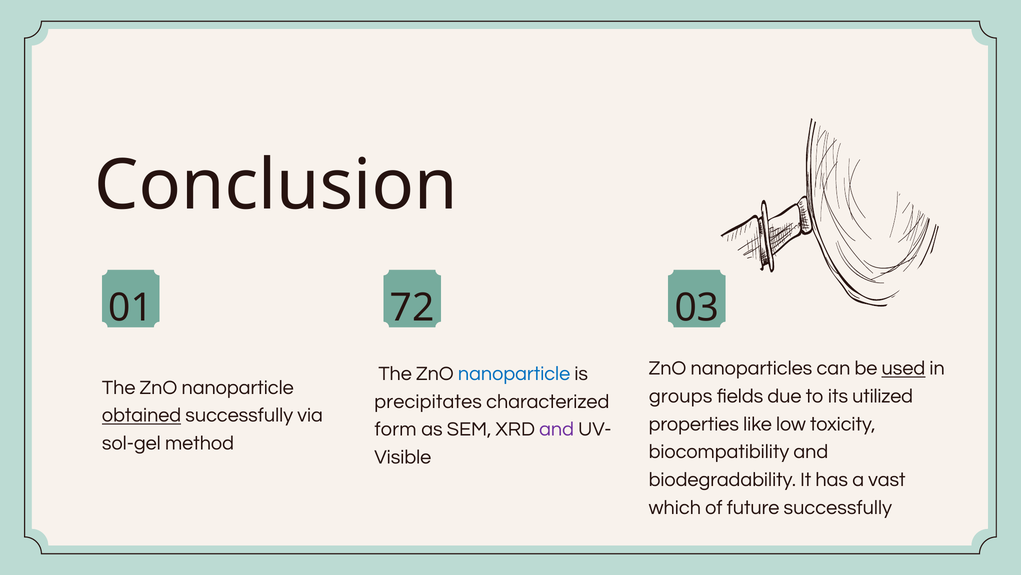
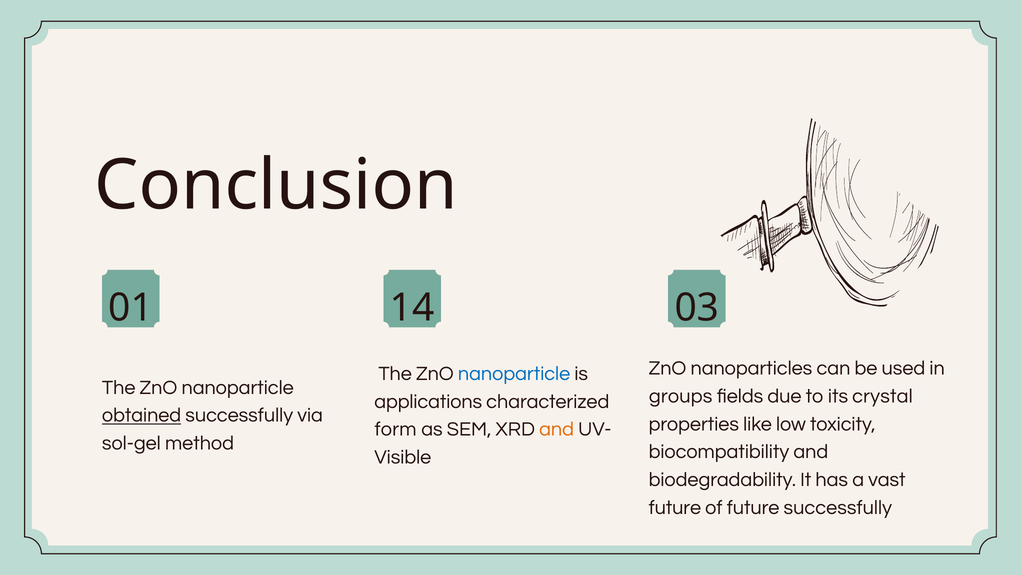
72: 72 -> 14 (412, 308)
used underline: present -> none (903, 368)
utilized: utilized -> crystal (882, 396)
precipitates: precipitates -> applications (428, 401)
and colour: purple -> orange (557, 429)
which: which -> future (675, 507)
